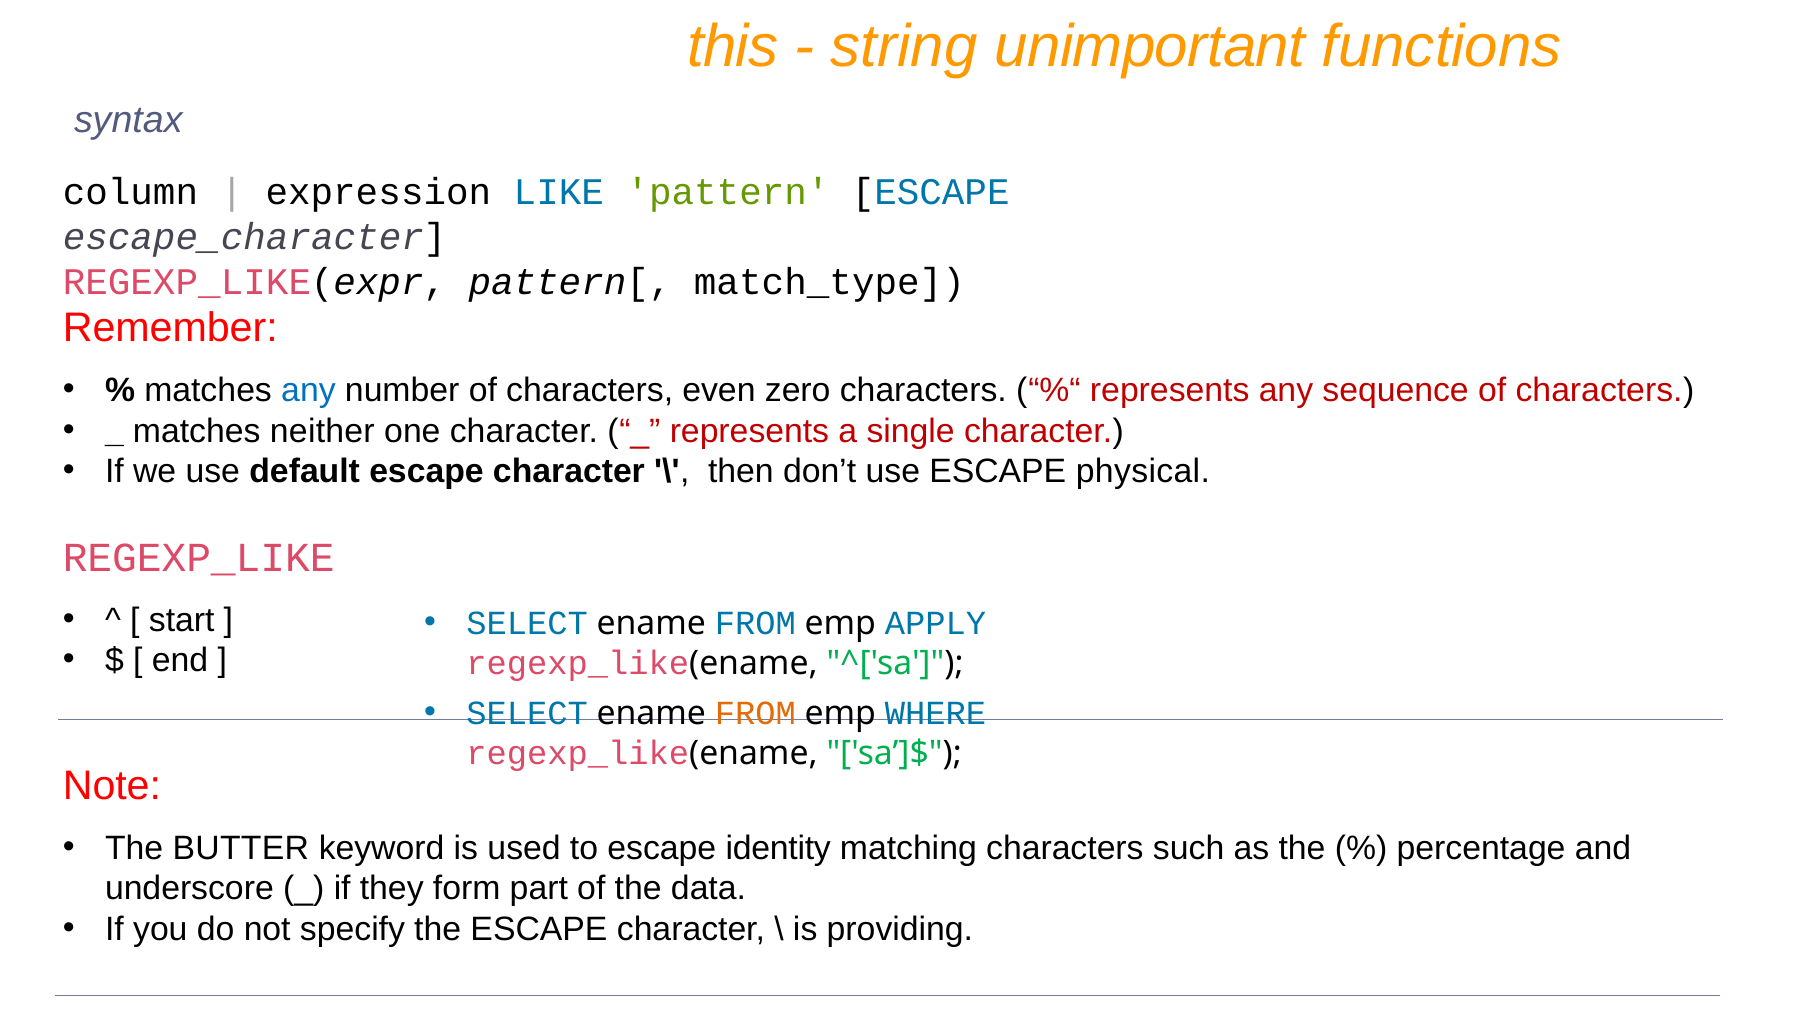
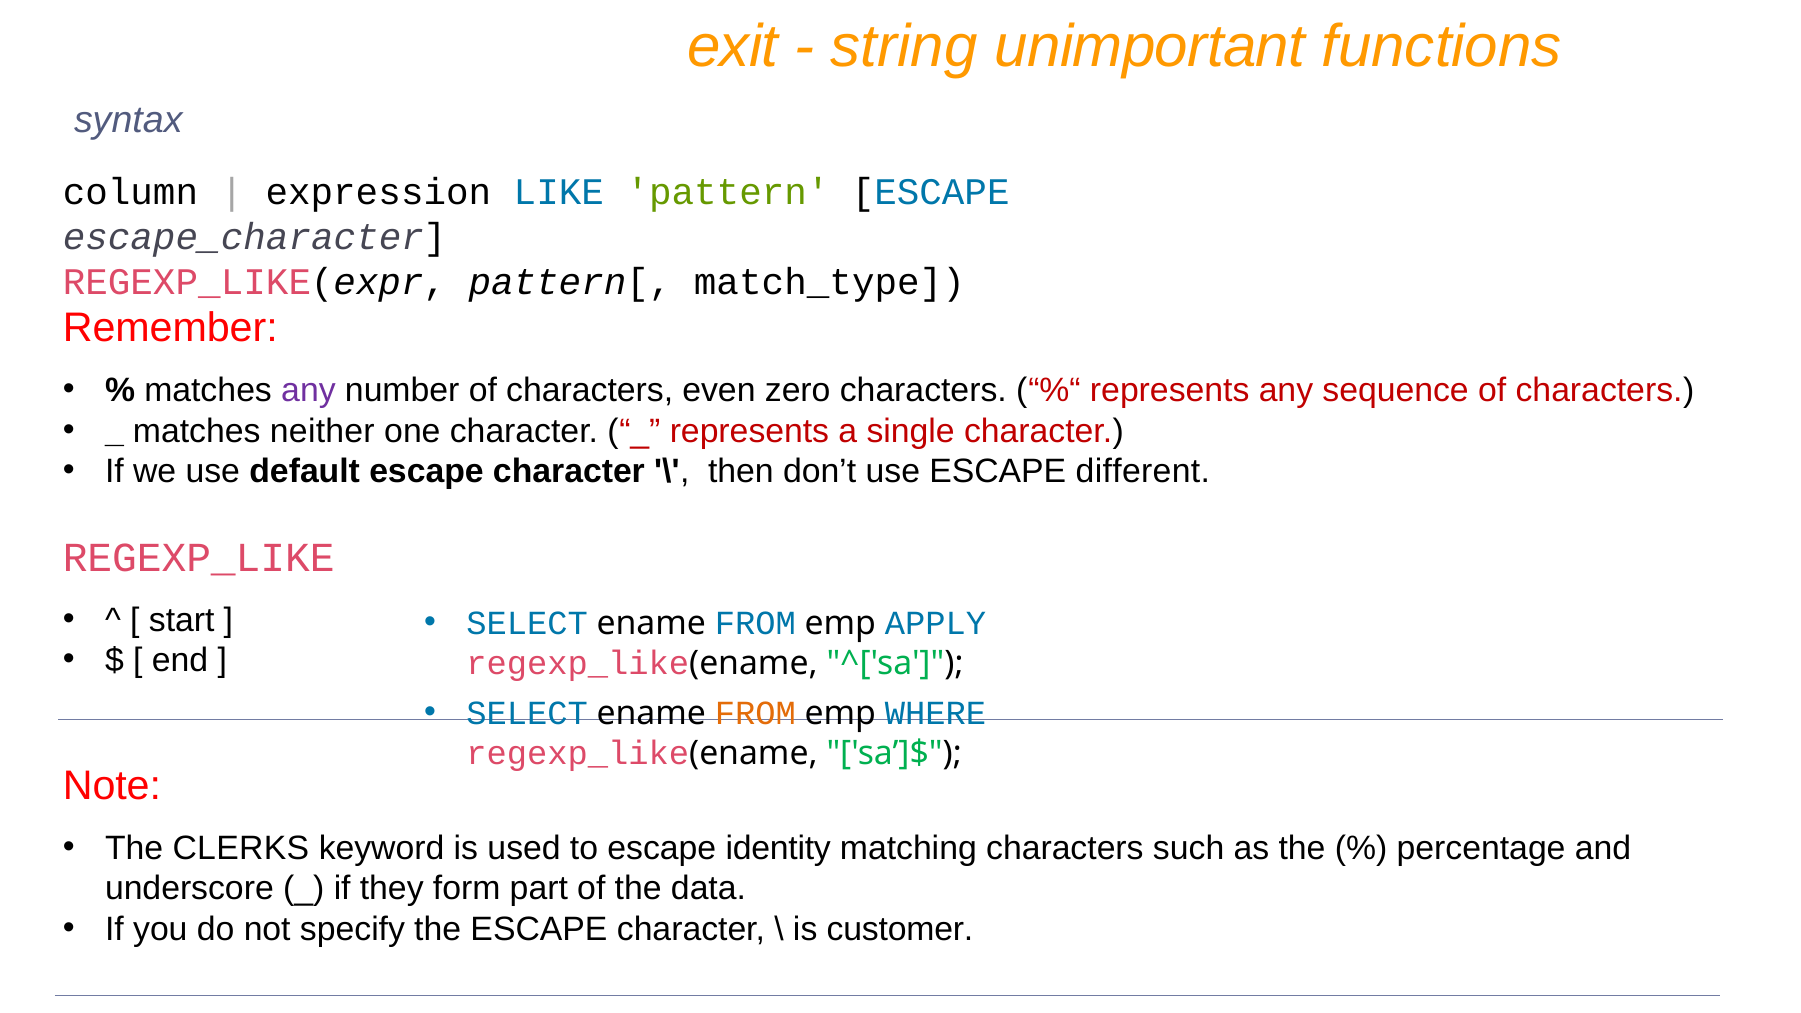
this: this -> exit (733, 47)
any colour: blue -> purple (308, 391)
physical: physical -> different (1143, 472)
BUTTER: BUTTER -> CLERKS (241, 848)
providing: providing -> customer (900, 929)
